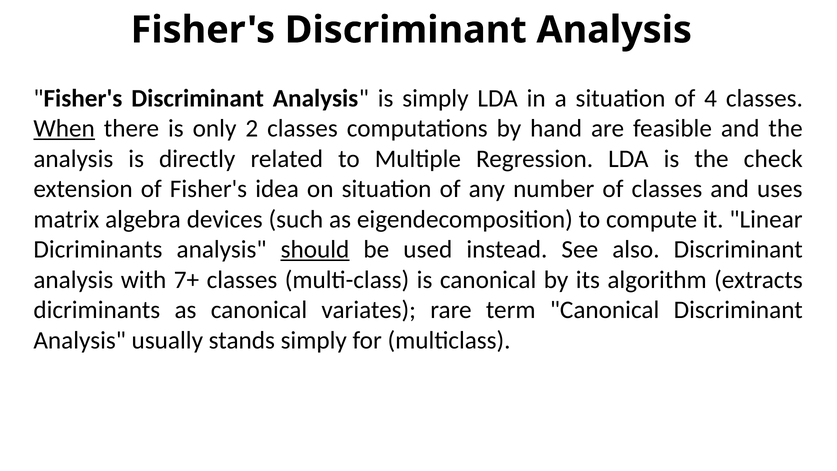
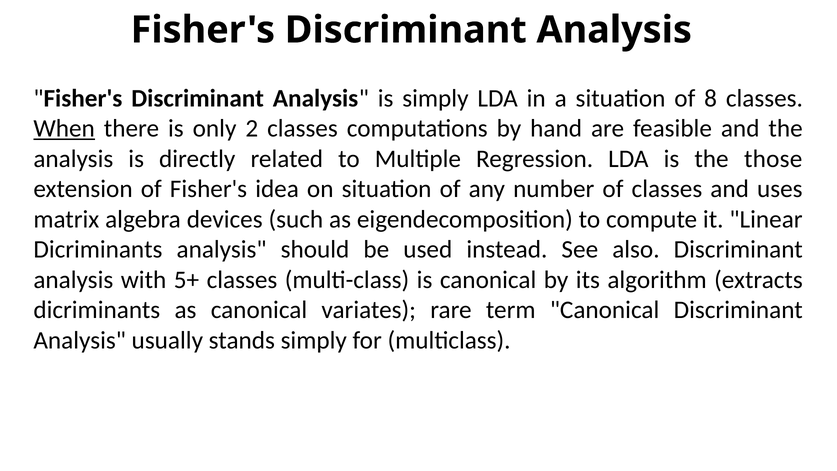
4: 4 -> 8 (711, 98)
check: check -> those (773, 159)
should underline: present -> none (315, 249)
7+: 7+ -> 5+ (186, 280)
